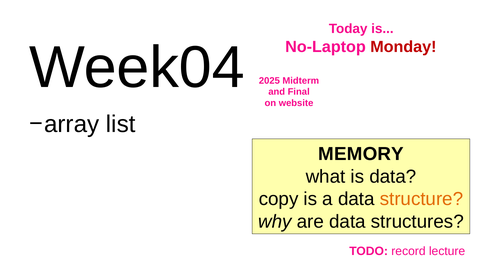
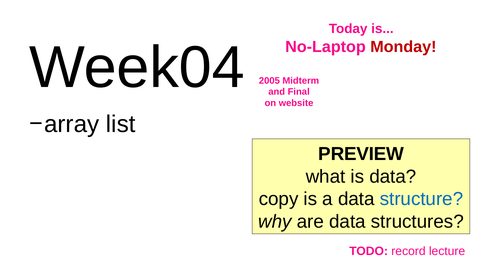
2025: 2025 -> 2005 (269, 81)
MEMORY: MEMORY -> PREVIEW (361, 154)
structure colour: orange -> blue (421, 199)
